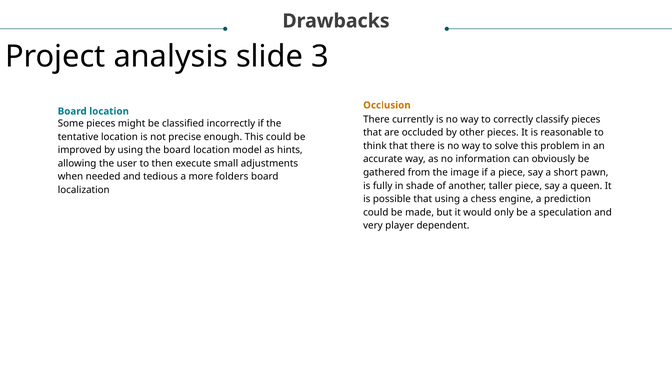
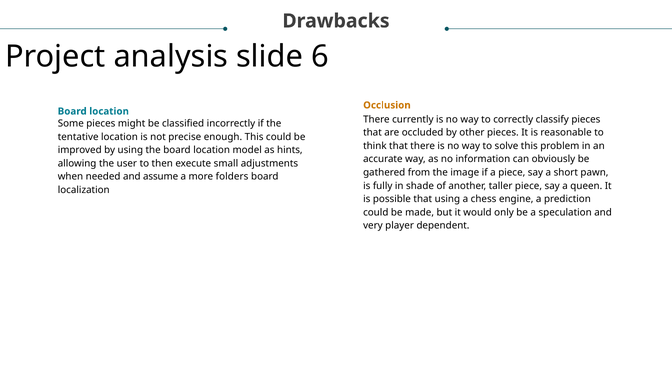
3: 3 -> 6 (320, 56)
tedious: tedious -> assume (161, 177)
